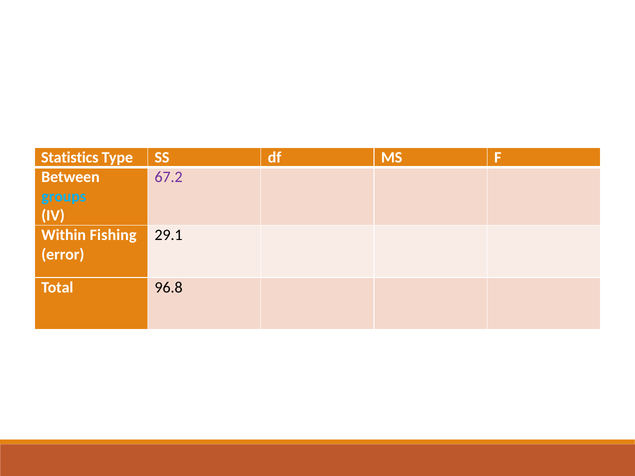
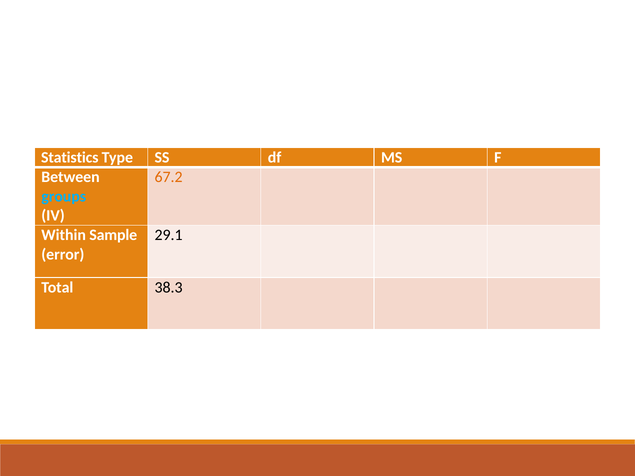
67.2 colour: purple -> orange (169, 177)
Fishing: Fishing -> Sample (113, 235)
96.8: 96.8 -> 38.3 (169, 287)
